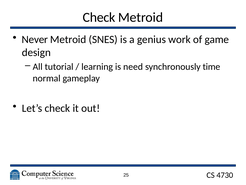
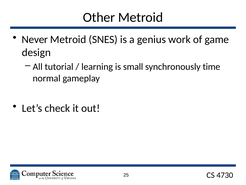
Check: Check -> Other (99, 17)
need: need -> small (133, 67)
